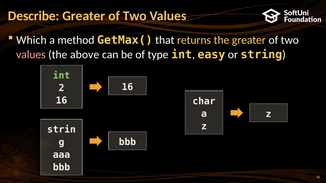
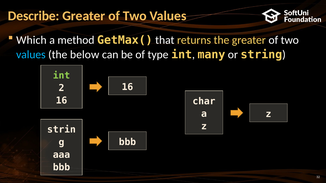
values colour: pink -> light blue (31, 55)
above: above -> below (85, 55)
easy: easy -> many (211, 55)
